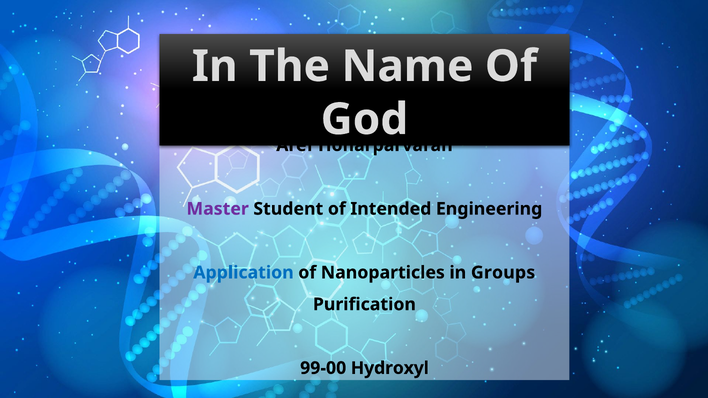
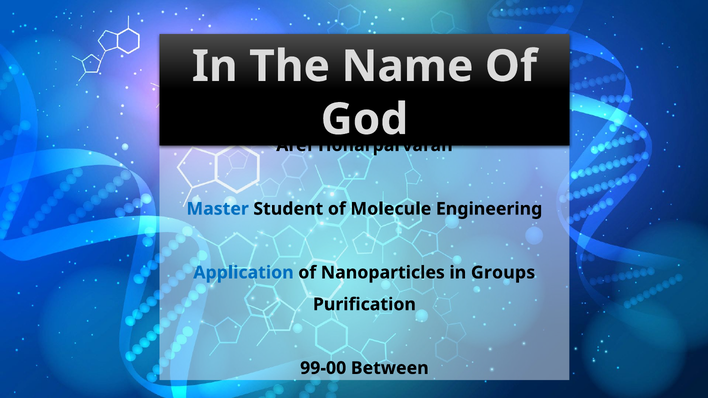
Master colour: purple -> blue (218, 209)
Intended: Intended -> Molecule (391, 209)
Hydroxyl: Hydroxyl -> Between (390, 368)
